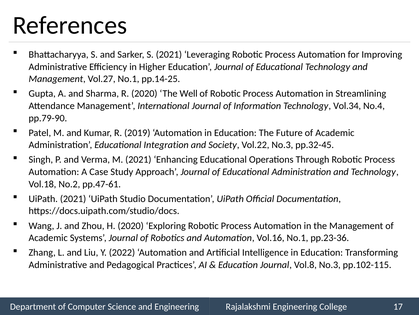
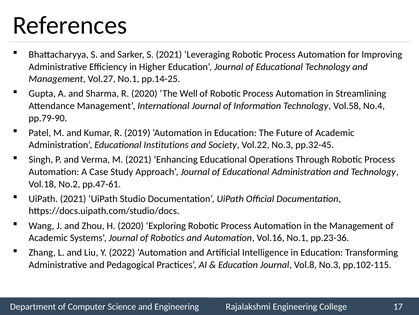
Vol.34: Vol.34 -> Vol.58 (347, 106)
Integration: Integration -> Institutions (166, 145)
